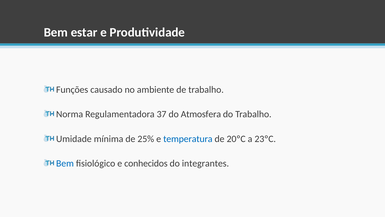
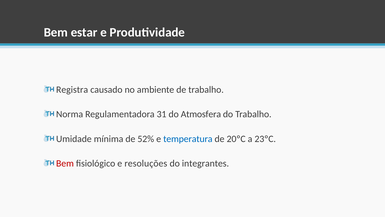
Funções: Funções -> Registra (72, 89)
37: 37 -> 31 (162, 114)
25%: 25% -> 52% (146, 139)
Bem colour: blue -> red (65, 163)
conhecidos: conhecidos -> resoluções (146, 163)
